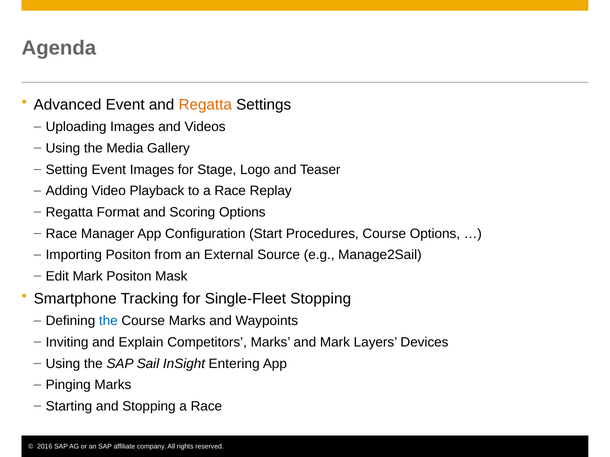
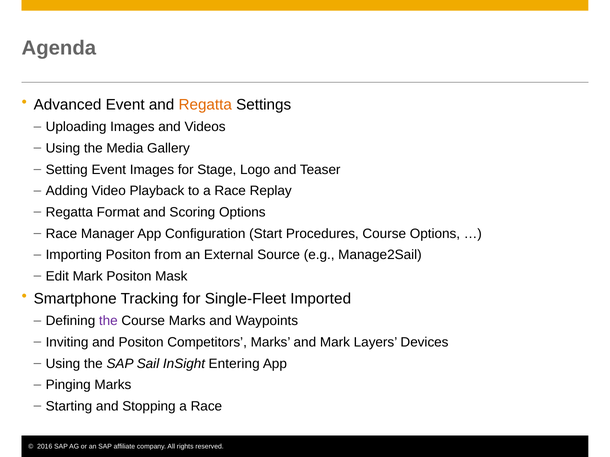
Single-Fleet Stopping: Stopping -> Imported (321, 299)
the colour: blue -> purple (108, 321)
and Explain: Explain -> Positon (141, 343)
